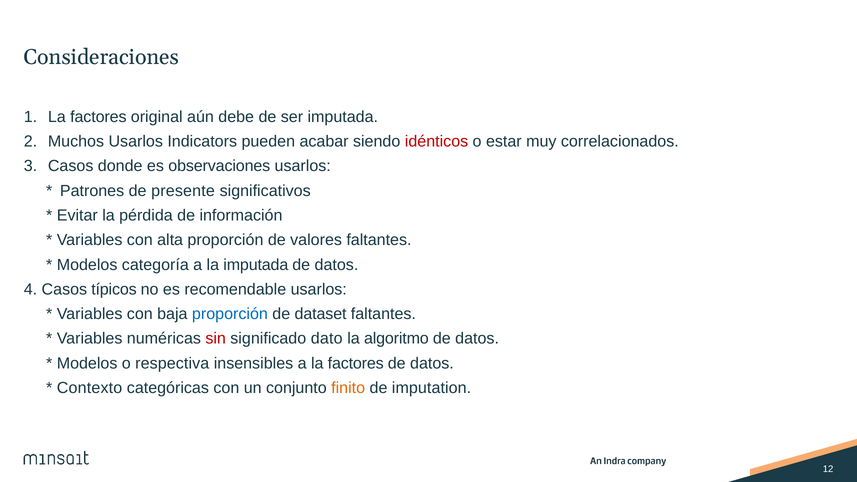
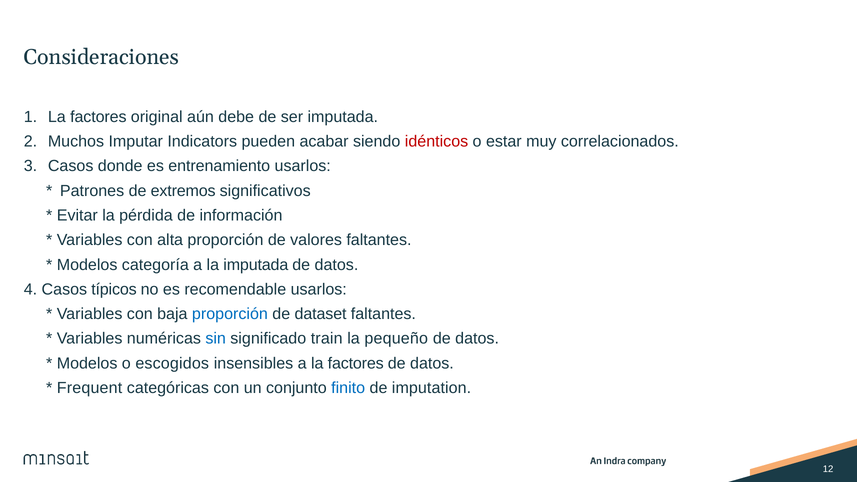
Muchos Usarlos: Usarlos -> Imputar (136, 142)
observaciones: observaciones -> entrenamiento (219, 166)
presente: presente -> extremos (183, 191)
sin colour: red -> blue (216, 339)
dato: dato -> train (327, 339)
algoritmo: algoritmo -> pequeño (396, 339)
respectiva: respectiva -> escogidos (172, 363)
Contexto: Contexto -> Frequent (90, 388)
finito colour: orange -> blue (348, 388)
